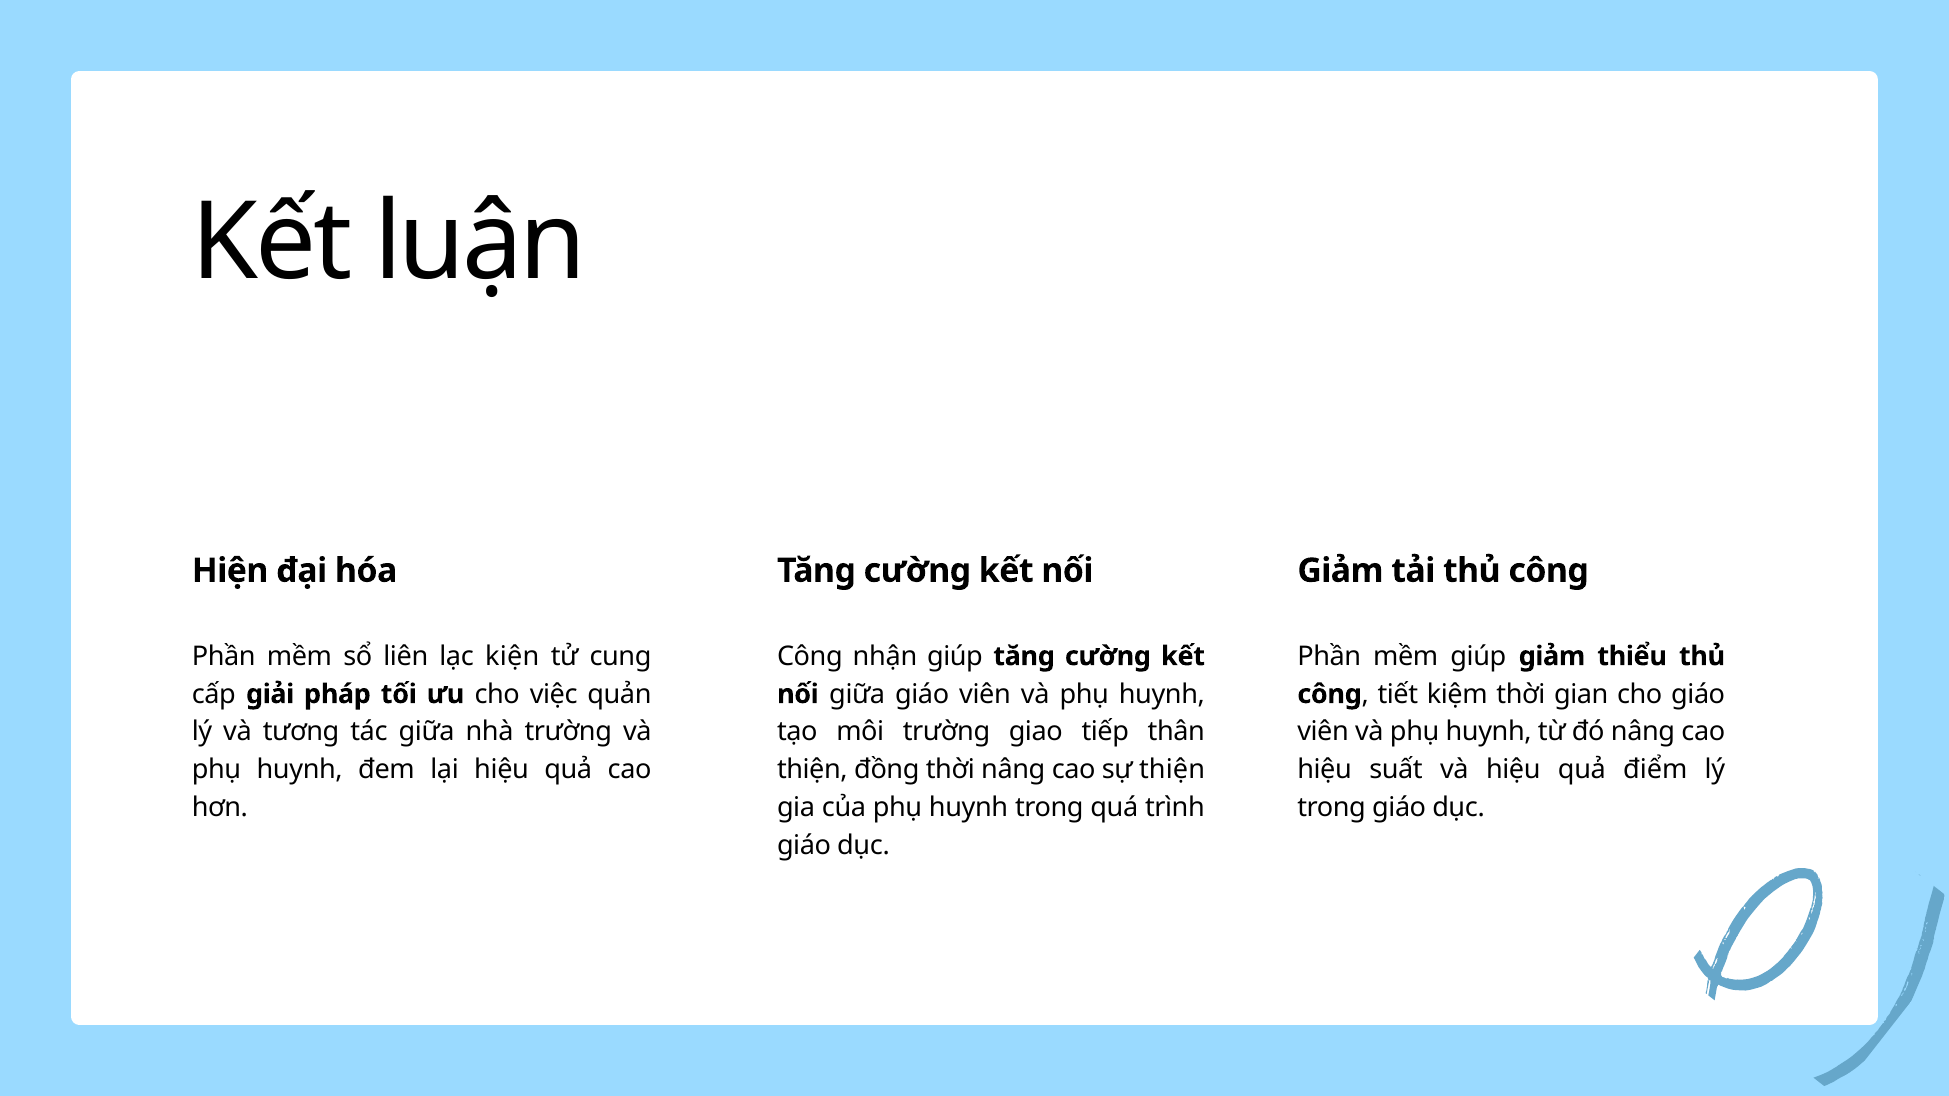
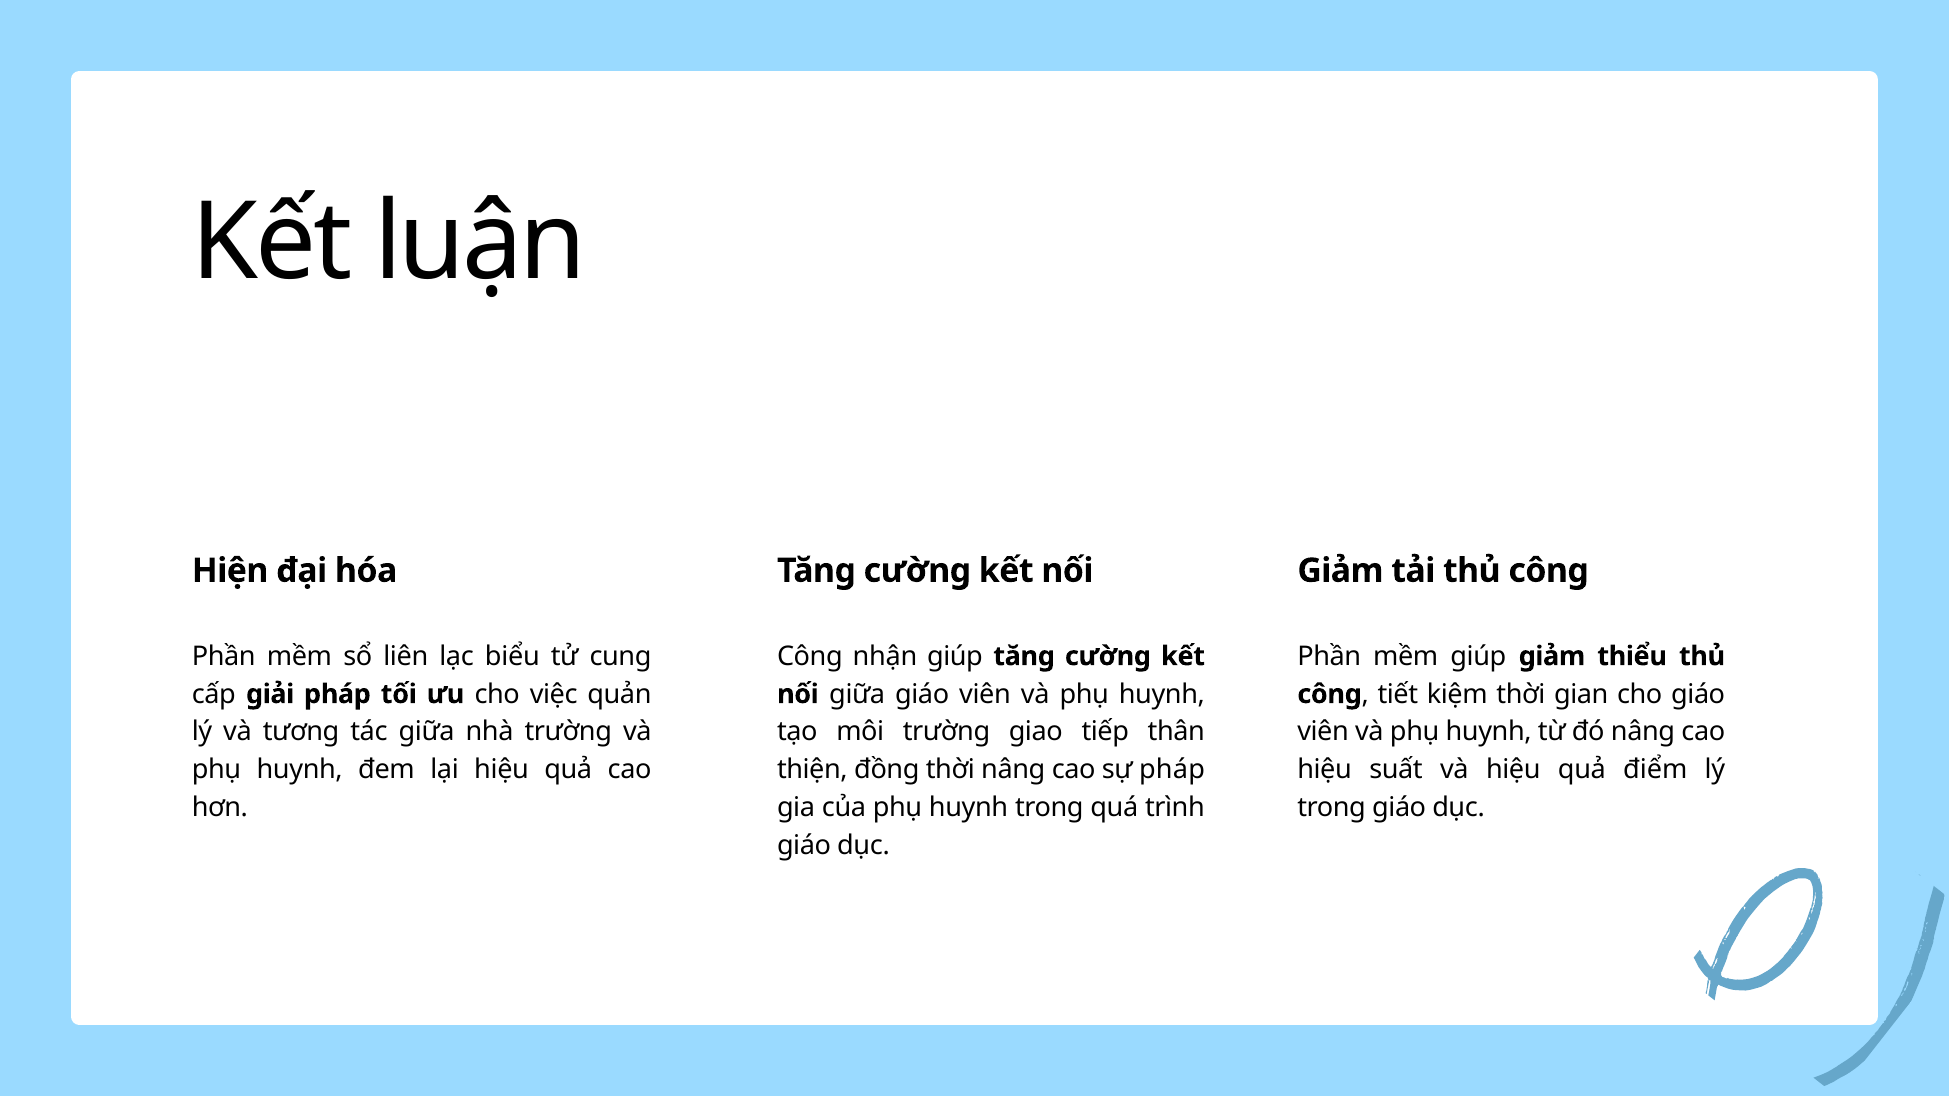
kiện: kiện -> biểu (512, 656)
sự thiện: thiện -> pháp (1172, 770)
